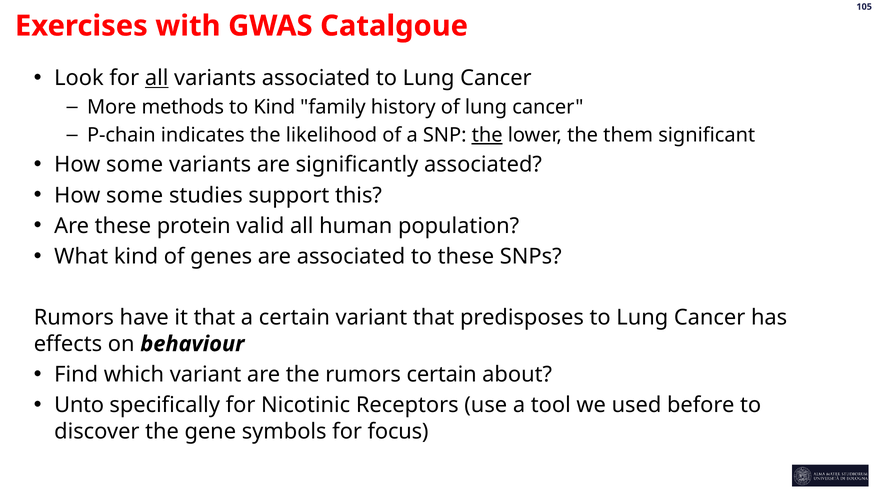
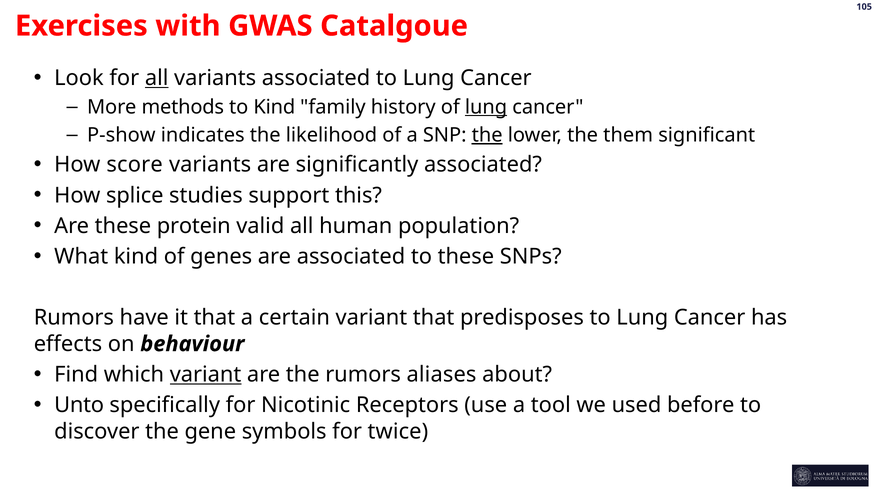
lung underline: none -> present (486, 107)
P-chain: P-chain -> P-show (121, 135)
some: some -> score (135, 165)
some: some -> splice (135, 195)
variant underline: none -> present (206, 374)
rumors certain: certain -> aliases (442, 374)
focus: focus -> twice (398, 431)
